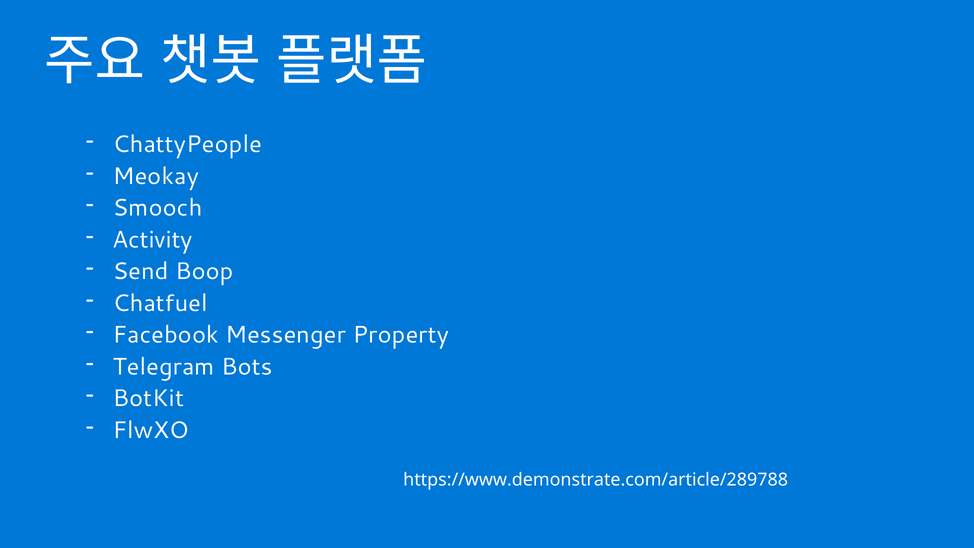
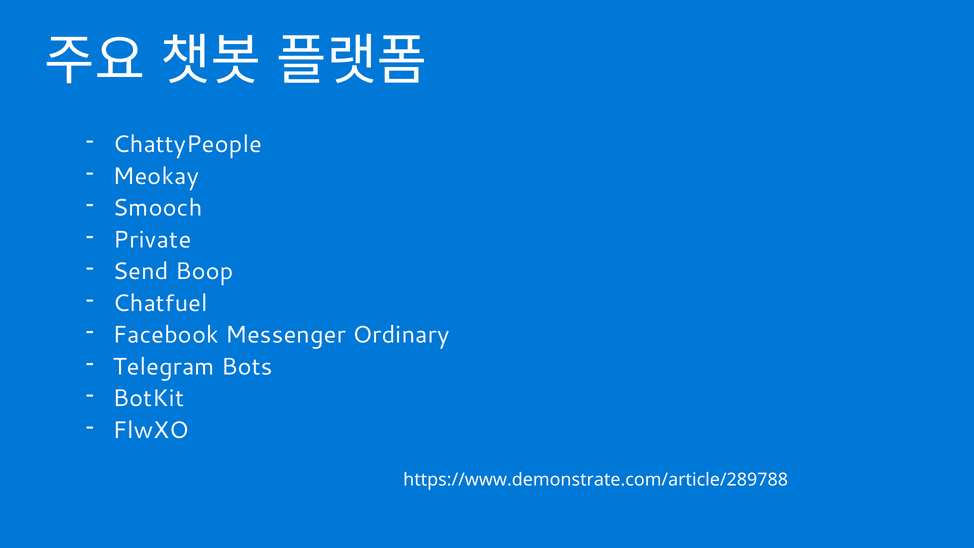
Activity: Activity -> Private (152, 240)
Property: Property -> Ordinary (401, 335)
